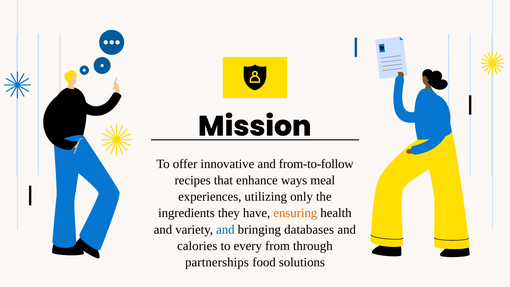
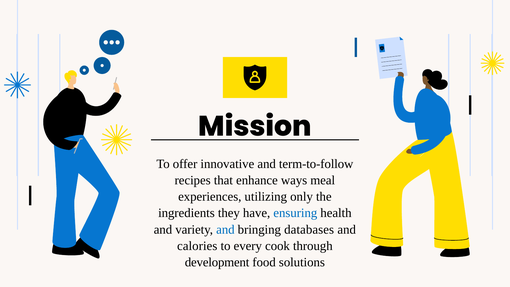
from-to-follow: from-to-follow -> term-to-follow (316, 164)
ensuring colour: orange -> blue (295, 213)
from: from -> cook (277, 246)
partnerships: partnerships -> development (217, 262)
